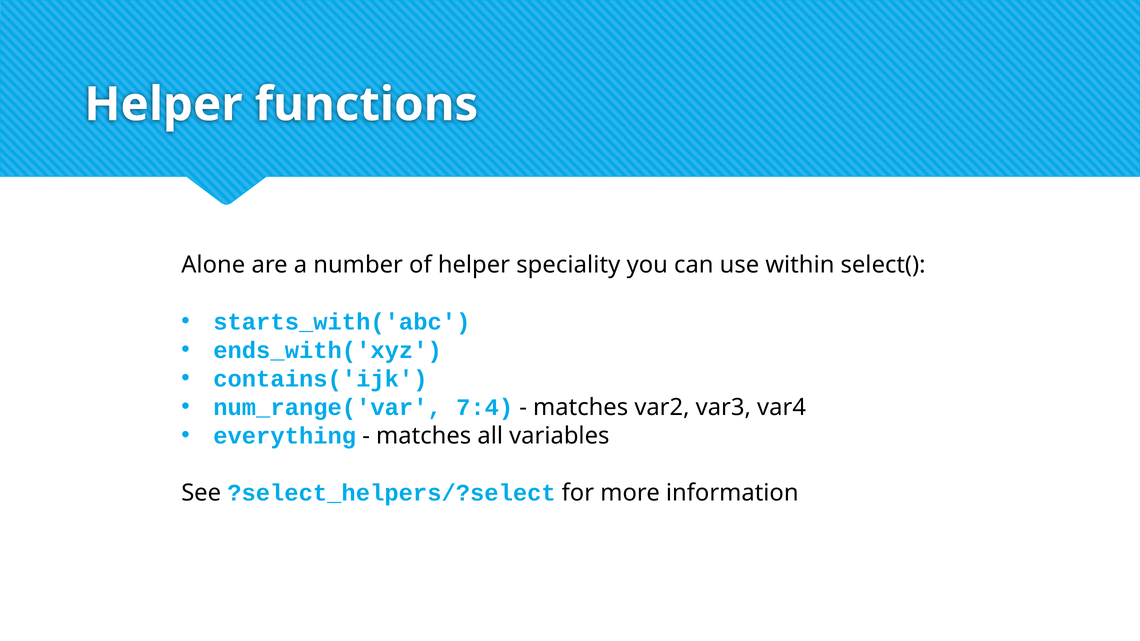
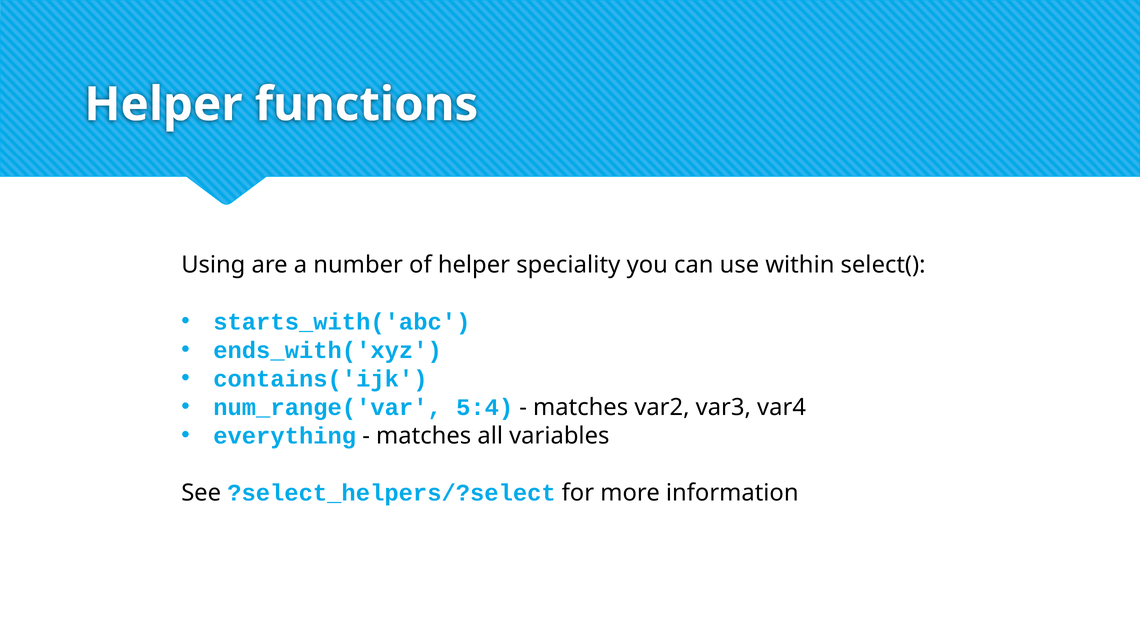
Alone: Alone -> Using (213, 265)
7:4: 7:4 -> 5:4 (485, 408)
